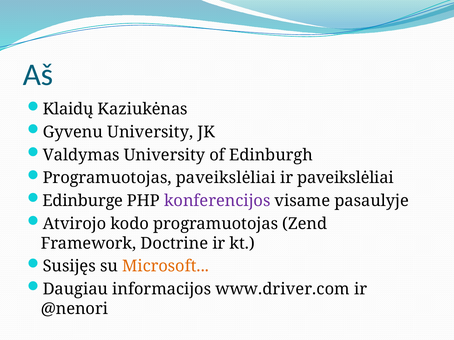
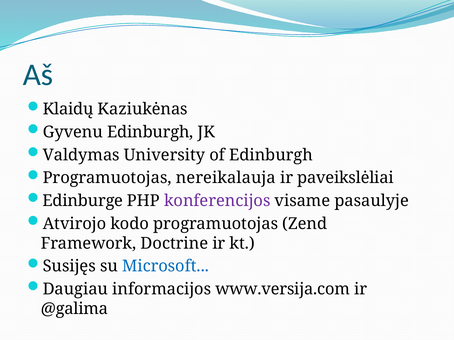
Gyvenu University: University -> Edinburgh (150, 132)
Programuotojas paveikslėliai: paveikslėliai -> nereikalauja (226, 178)
Microsoft colour: orange -> blue (165, 267)
www.driver.com: www.driver.com -> www.versija.com (283, 289)
@nenori: @nenori -> @galima (74, 309)
